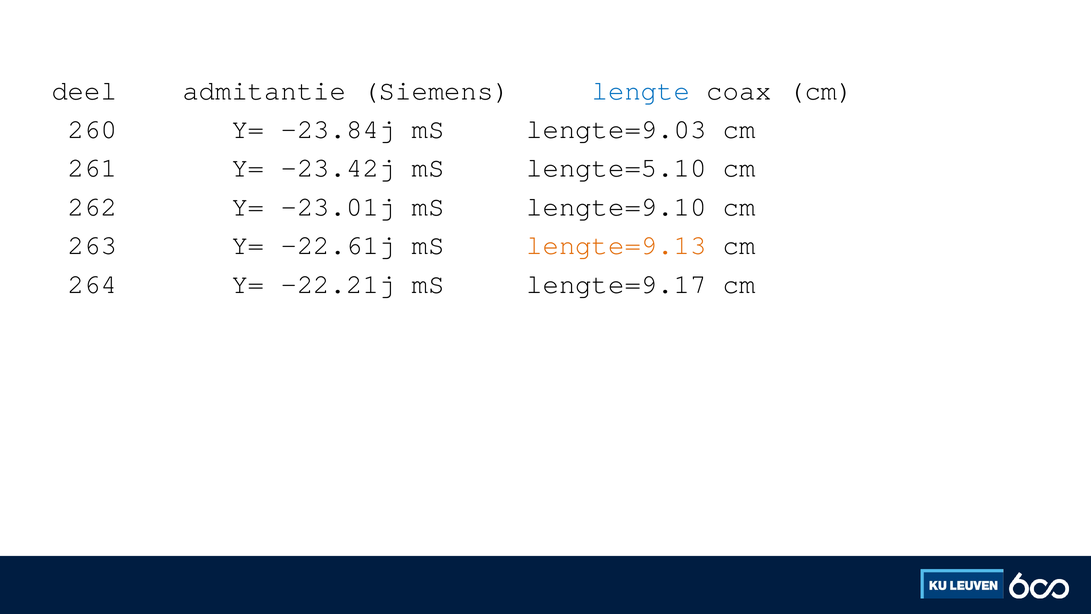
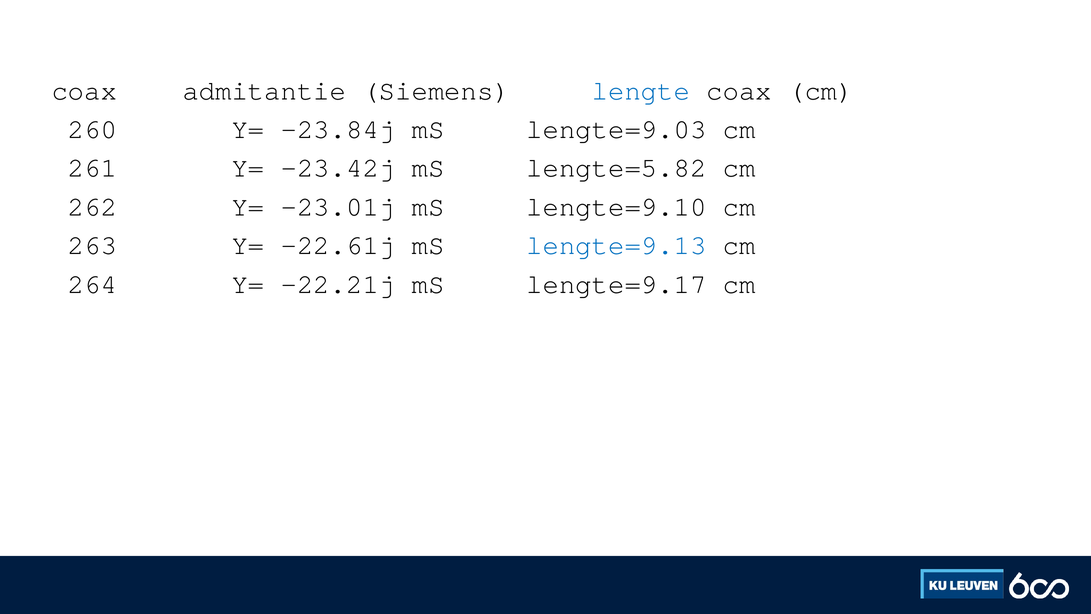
deel: deel -> coax (84, 91)
lengte=5.10: lengte=5.10 -> lengte=5.82 (616, 168)
lengte=9.13 colour: orange -> blue (616, 245)
